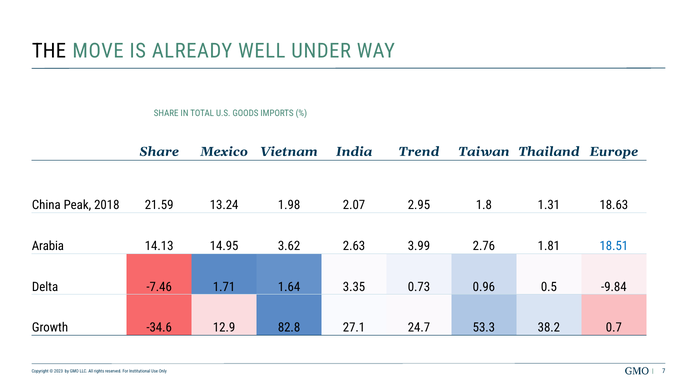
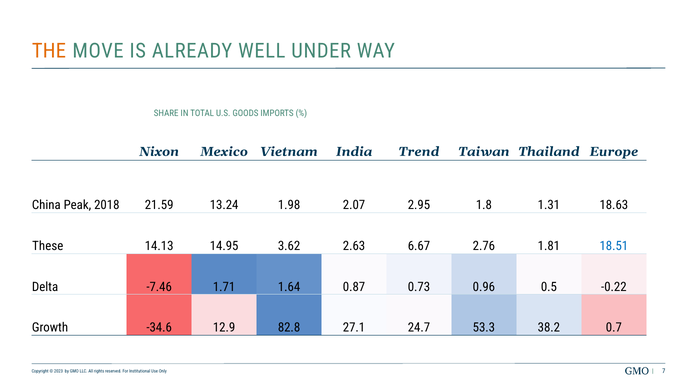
THE colour: black -> orange (49, 51)
Share: Share -> Nixon (159, 152)
Arabia: Arabia -> These (48, 246)
3.99: 3.99 -> 6.67 (419, 246)
3.35: 3.35 -> 0.87 (354, 287)
-9.84: -9.84 -> -0.22 (614, 287)
